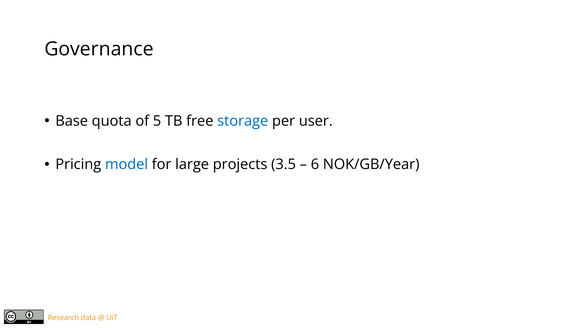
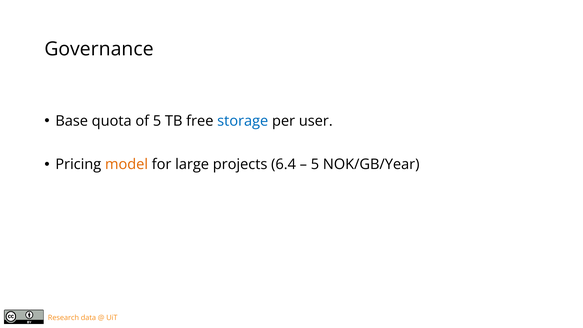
model colour: blue -> orange (127, 164)
3.5: 3.5 -> 6.4 (284, 164)
6: 6 -> 5 (315, 164)
